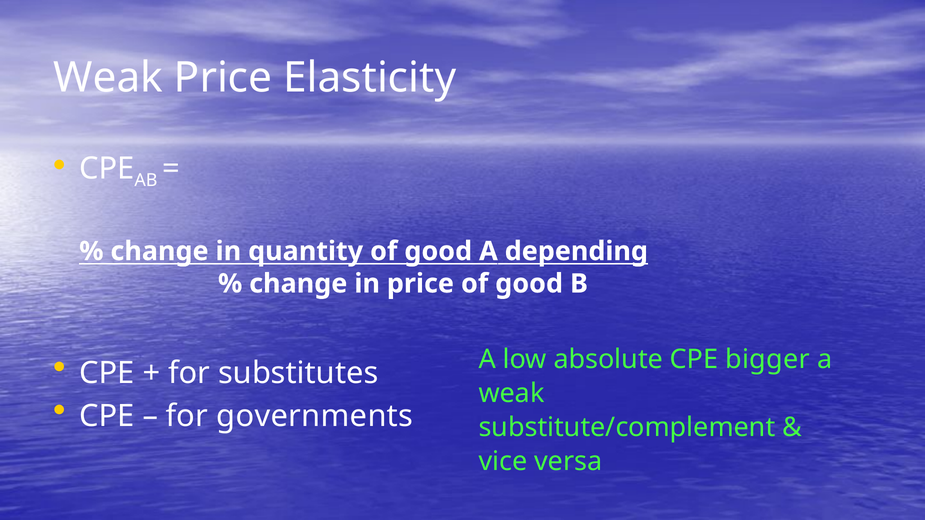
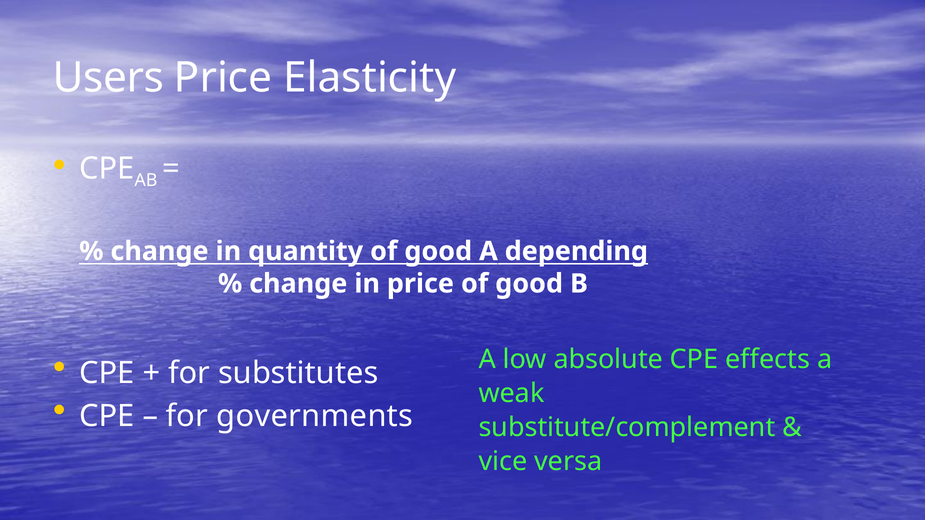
Weak: Weak -> Users (108, 78)
bigger: bigger -> effects (768, 360)
